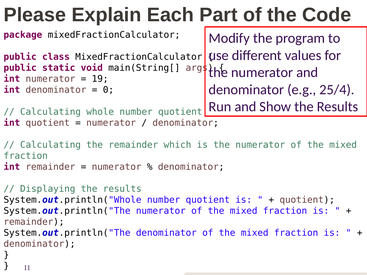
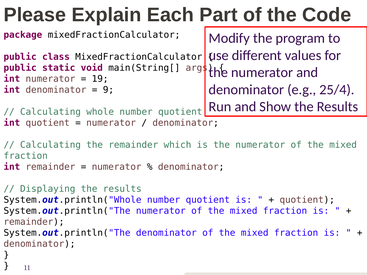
0: 0 -> 9 (108, 90)
